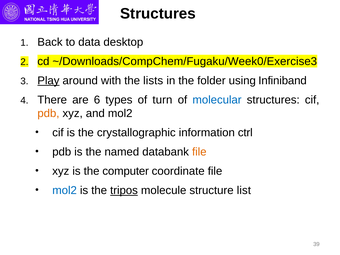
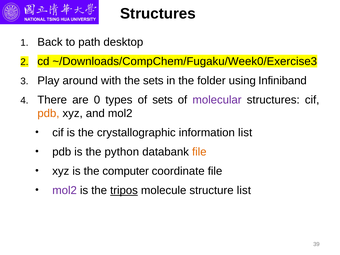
data: data -> path (89, 42)
Play underline: present -> none (48, 81)
the lists: lists -> sets (153, 81)
6: 6 -> 0 (97, 100)
of turn: turn -> sets (163, 100)
molecular colour: blue -> purple (217, 100)
information ctrl: ctrl -> list (245, 133)
named: named -> python (122, 152)
mol2 colour: blue -> purple (65, 190)
